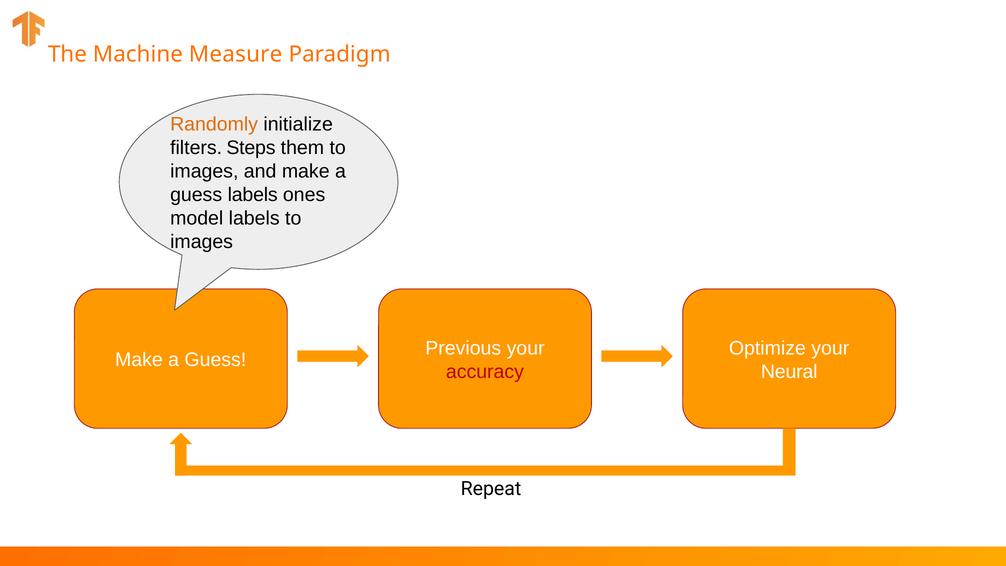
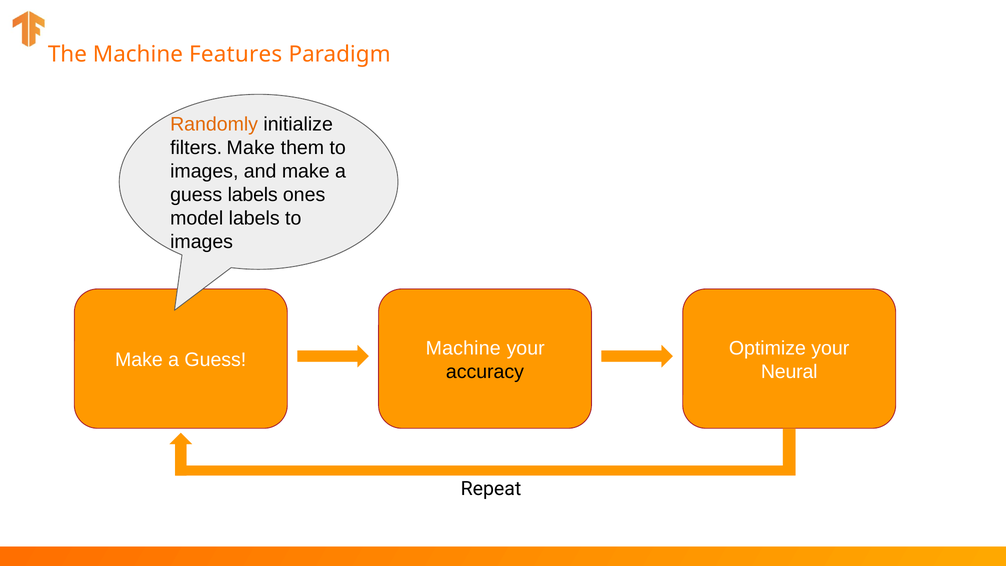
Measure: Measure -> Features (236, 54)
filters Steps: Steps -> Make (251, 148)
Previous: Previous -> Machine (463, 348)
accuracy colour: red -> black (485, 372)
